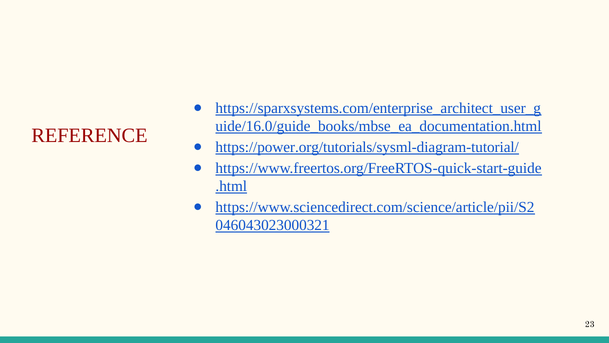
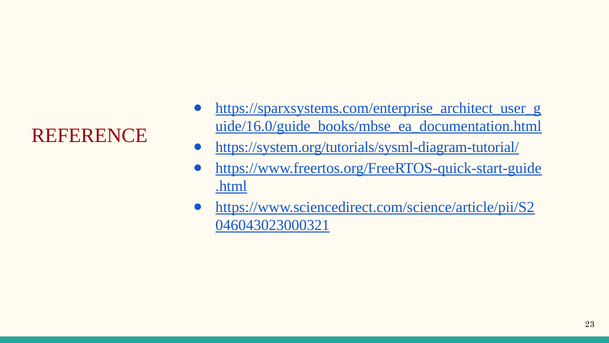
https://power.org/tutorials/sysml-diagram-tutorial/: https://power.org/tutorials/sysml-diagram-tutorial/ -> https://system.org/tutorials/sysml-diagram-tutorial/ (367, 147)
